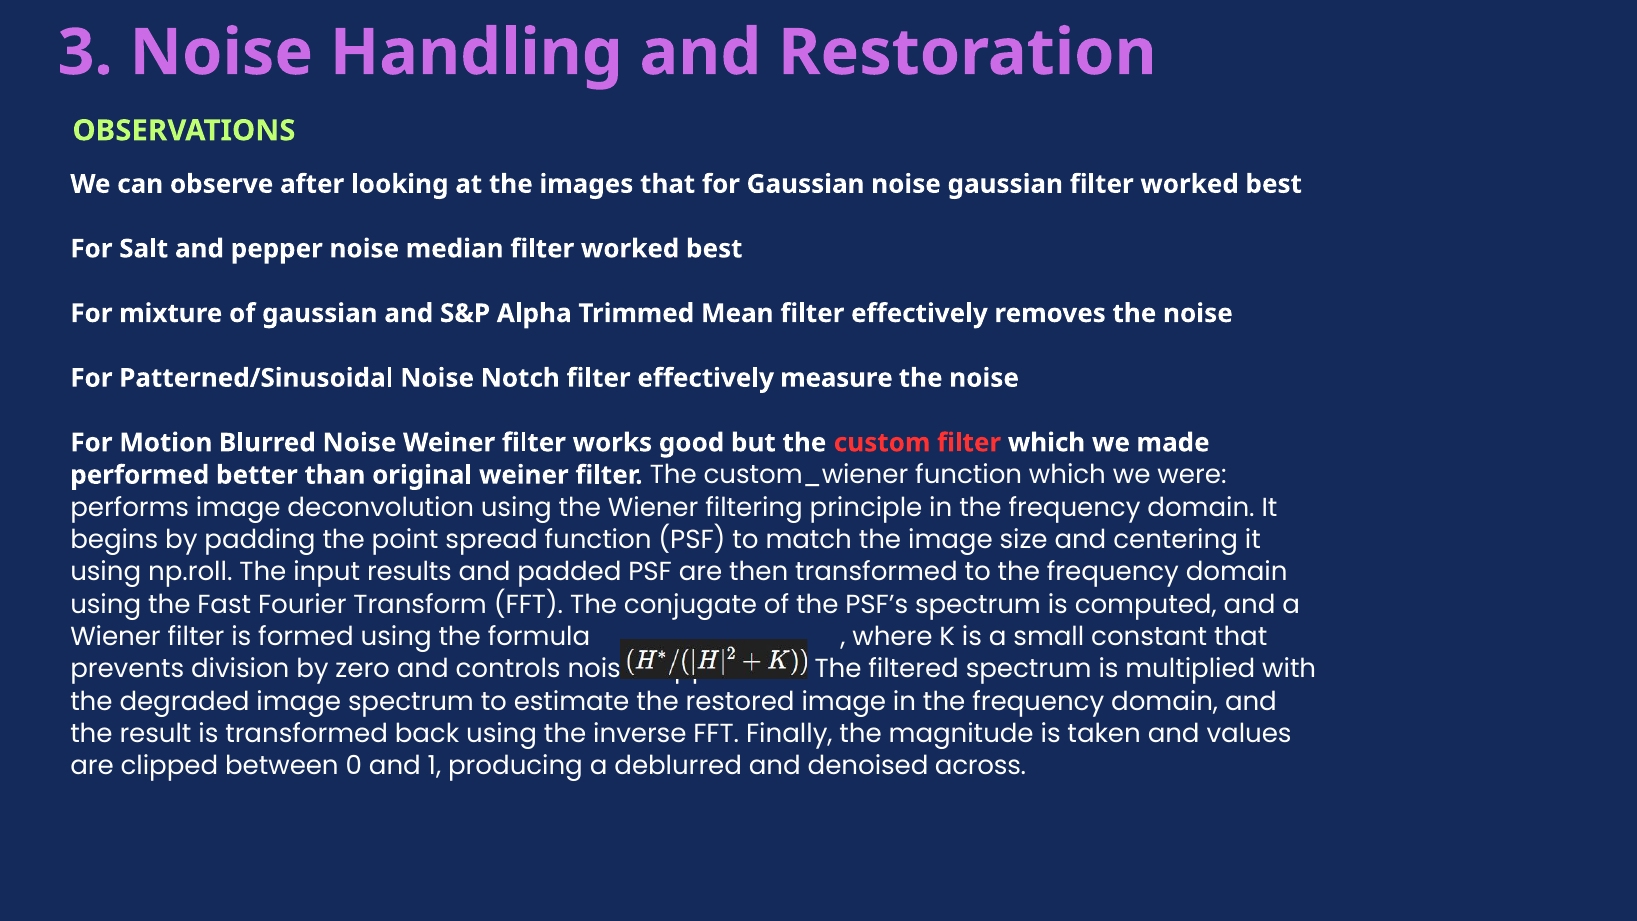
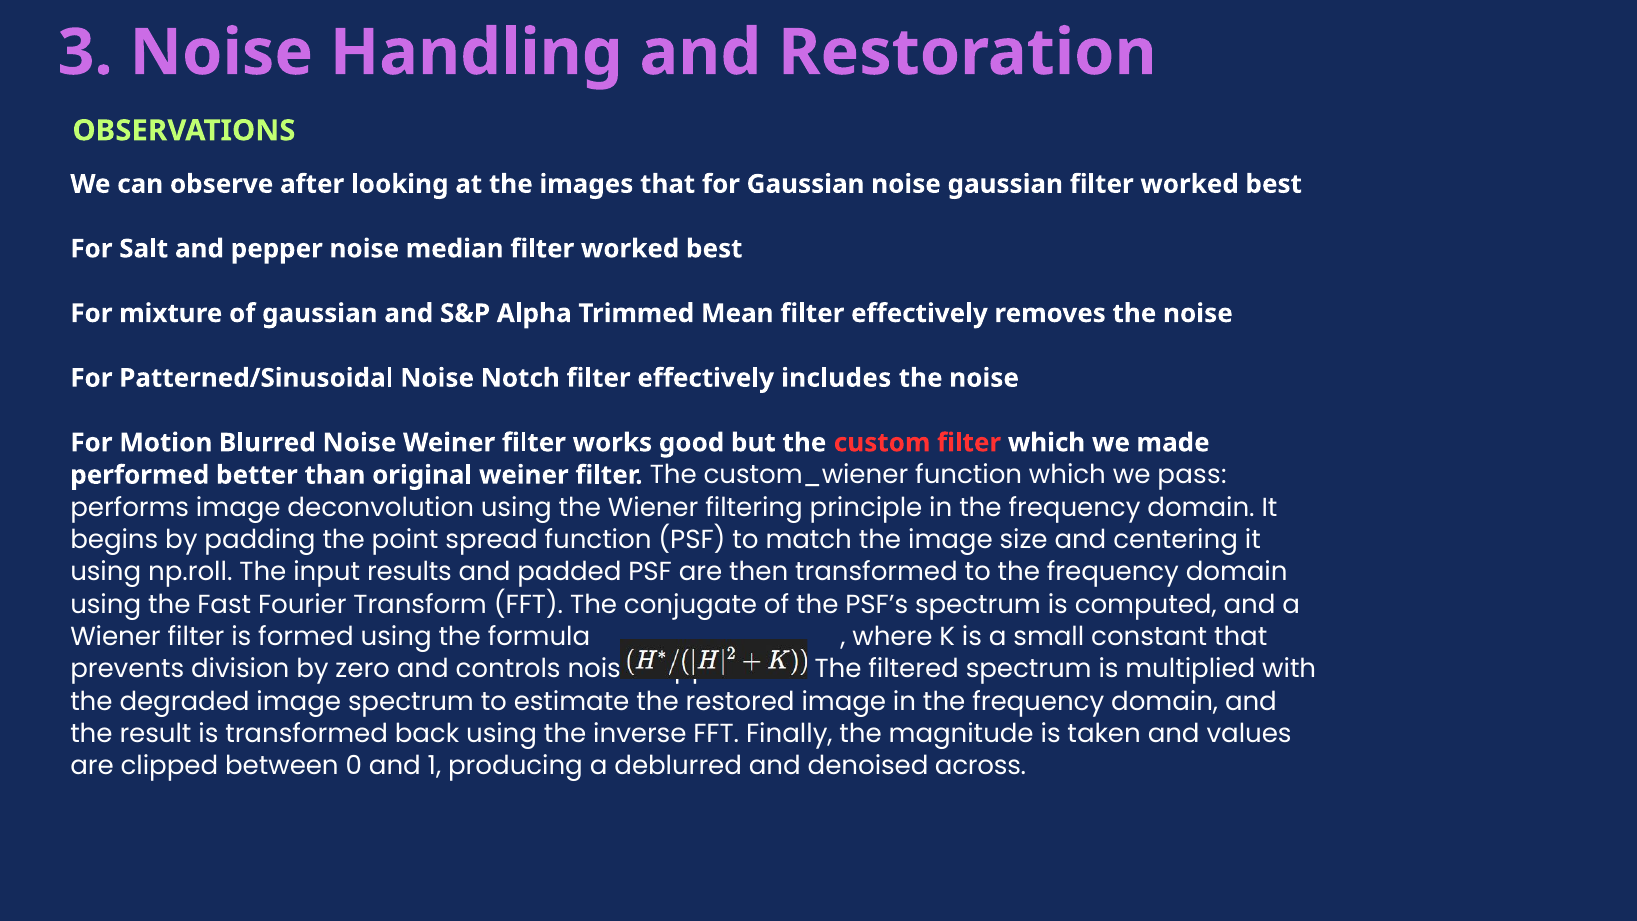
measure: measure -> includes (836, 378)
were: were -> pass (1192, 475)
